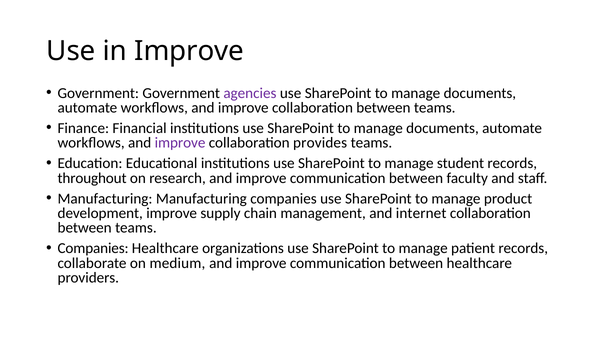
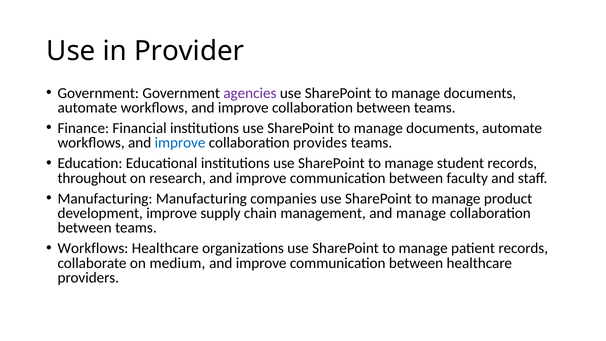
in Improve: Improve -> Provider (189, 51)
improve colour: purple -> blue (180, 143)
and internet: internet -> manage (421, 213)
Companies: Companies -> Workflows (93, 248)
